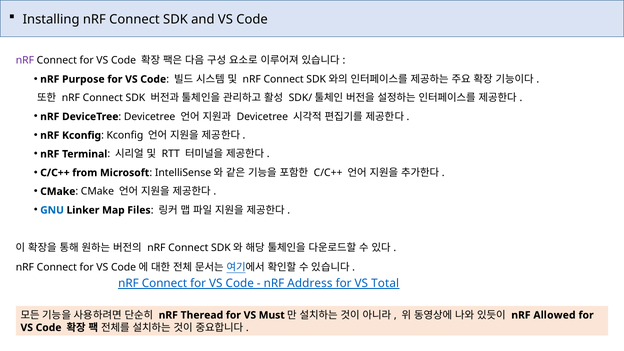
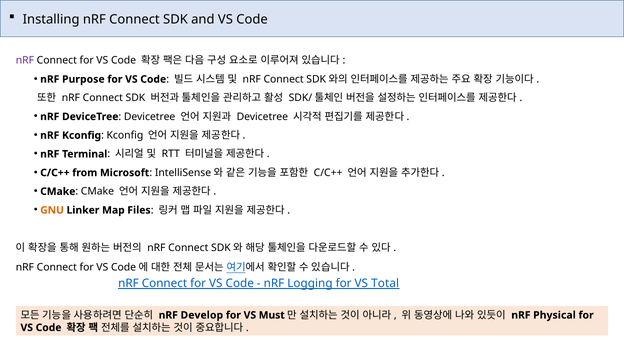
GNU colour: blue -> orange (52, 210)
Address: Address -> Logging (310, 283)
Theread: Theread -> Develop (202, 315)
Allowed: Allowed -> Physical (554, 315)
